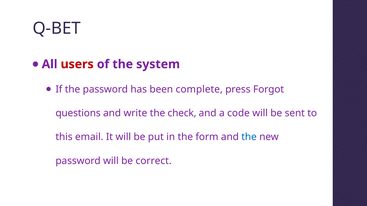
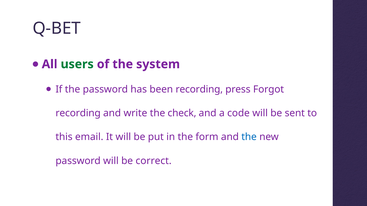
users colour: red -> green (77, 64)
been complete: complete -> recording (199, 89)
questions: questions -> recording (78, 113)
